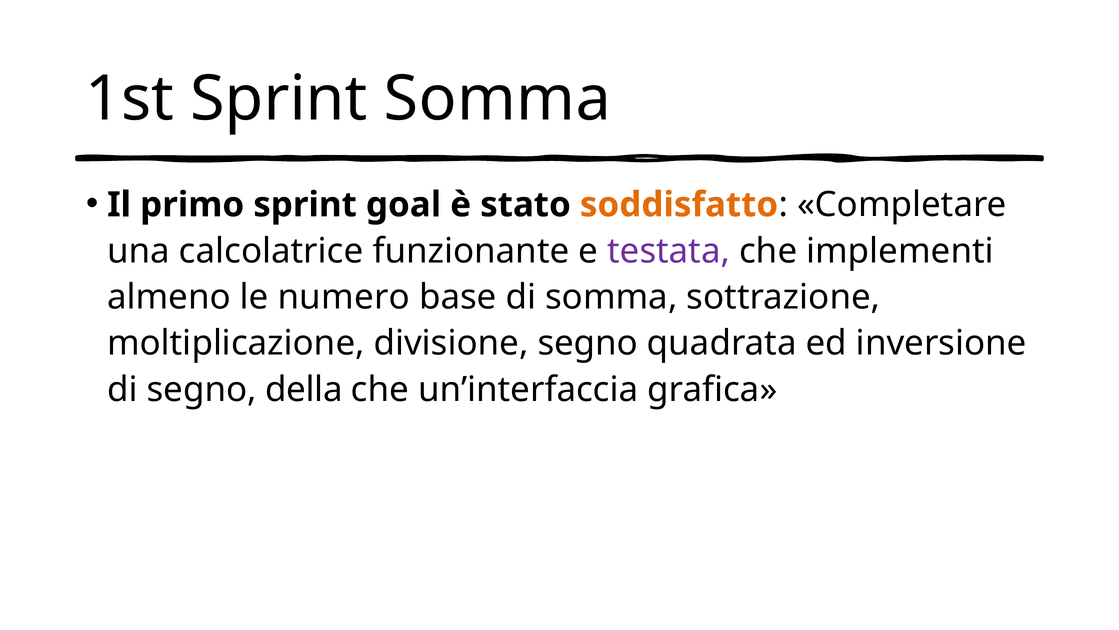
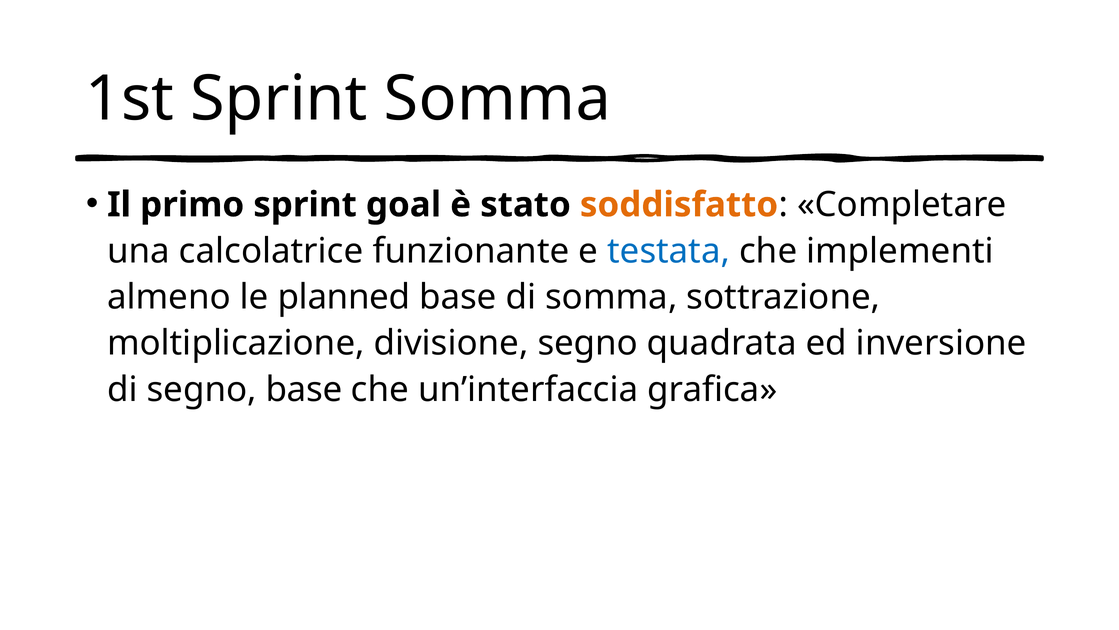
testata colour: purple -> blue (669, 251)
numero: numero -> planned (344, 297)
segno della: della -> base (304, 389)
